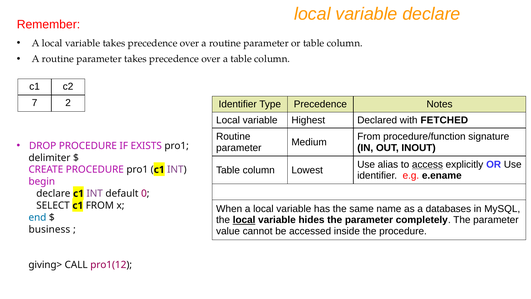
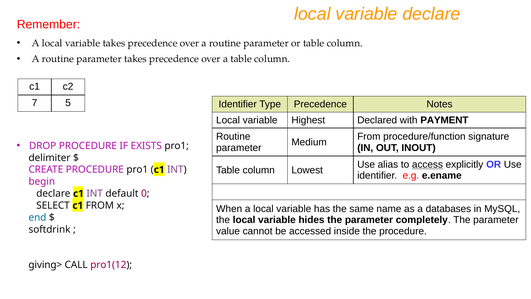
2: 2 -> 5 (68, 103)
FETCHED: FETCHED -> PAYMENT (444, 120)
local underline: present -> none (244, 220)
business: business -> softdrink (50, 229)
